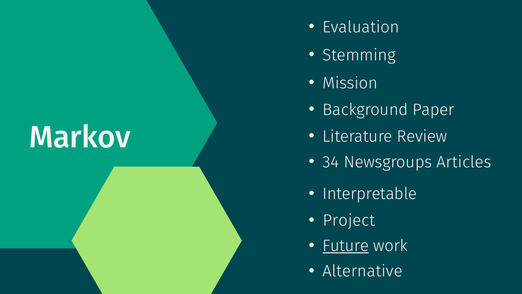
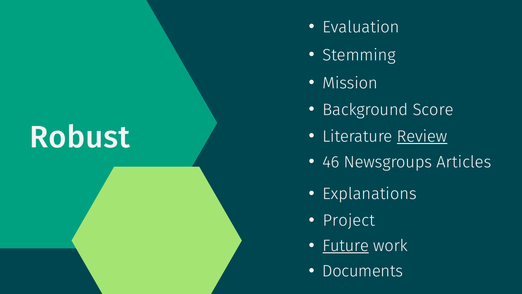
Paper: Paper -> Score (433, 110)
Markov: Markov -> Robust (80, 137)
Review underline: none -> present (422, 136)
34: 34 -> 46 (331, 162)
Interpretable: Interpretable -> Explanations (370, 194)
Alternative: Alternative -> Documents (363, 271)
